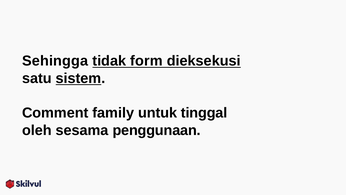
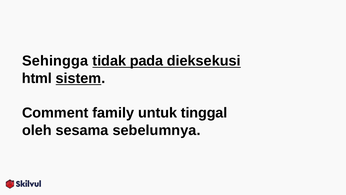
form: form -> pada (147, 61)
satu: satu -> html (37, 78)
penggunaan: penggunaan -> sebelumnya (157, 130)
